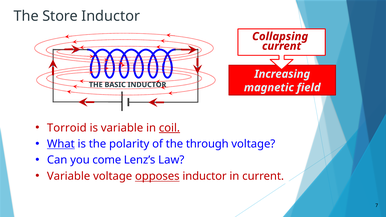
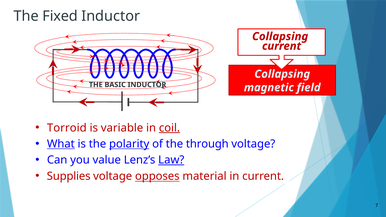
Store: Store -> Fixed (60, 16)
Increasing: Increasing -> Collapsing (282, 74)
polarity underline: none -> present (129, 144)
come: come -> value (107, 160)
Law underline: none -> present (171, 160)
Variable: Variable -> Supplies (69, 176)
opposes inductor: inductor -> material (205, 176)
